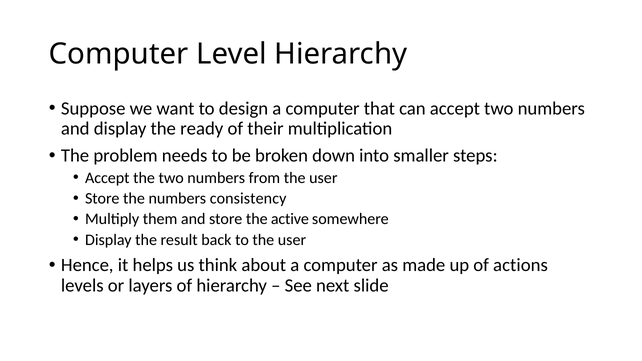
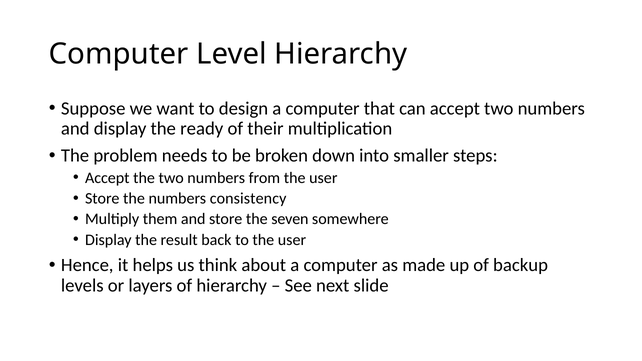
active: active -> seven (290, 219)
actions: actions -> backup (521, 265)
